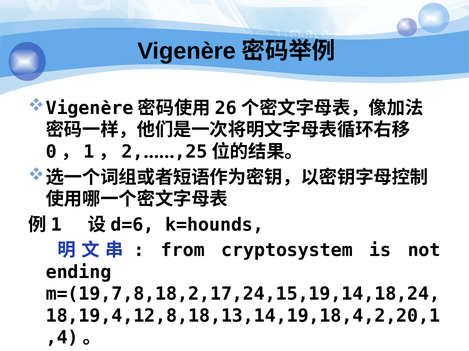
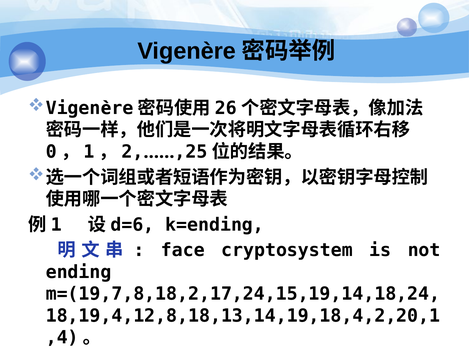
k=hounds: k=hounds -> k=ending (215, 225)
from: from -> face (183, 251)
